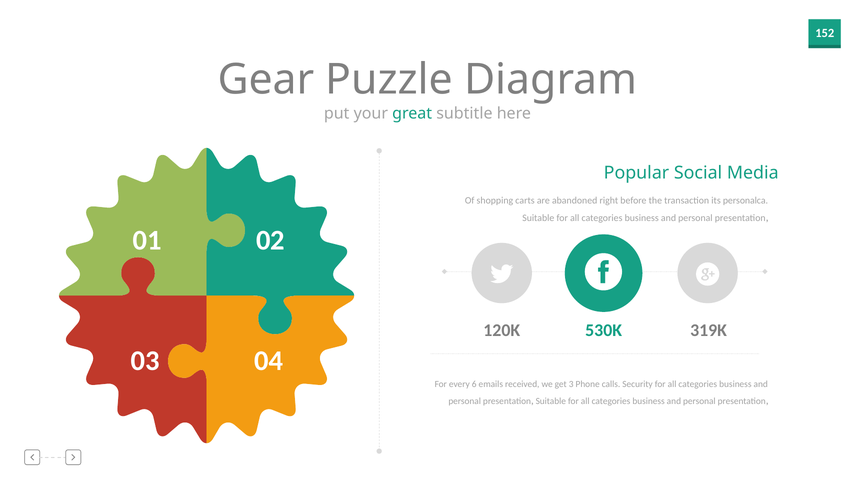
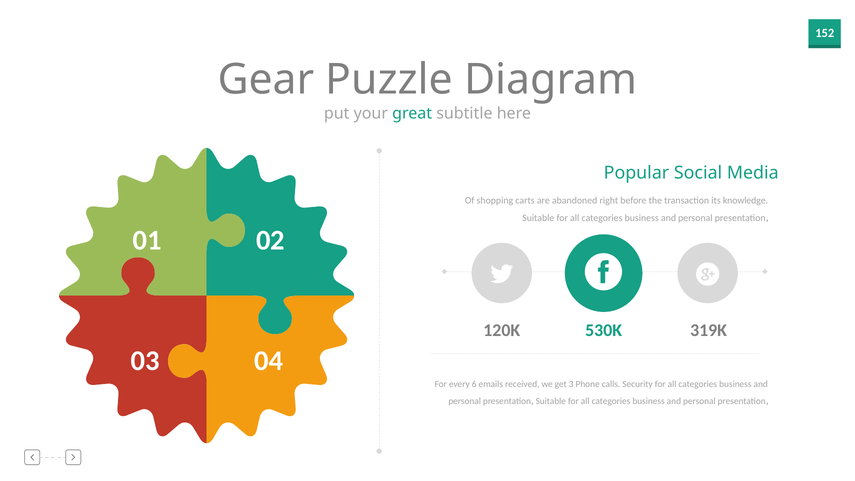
personalca: personalca -> knowledge (745, 201)
